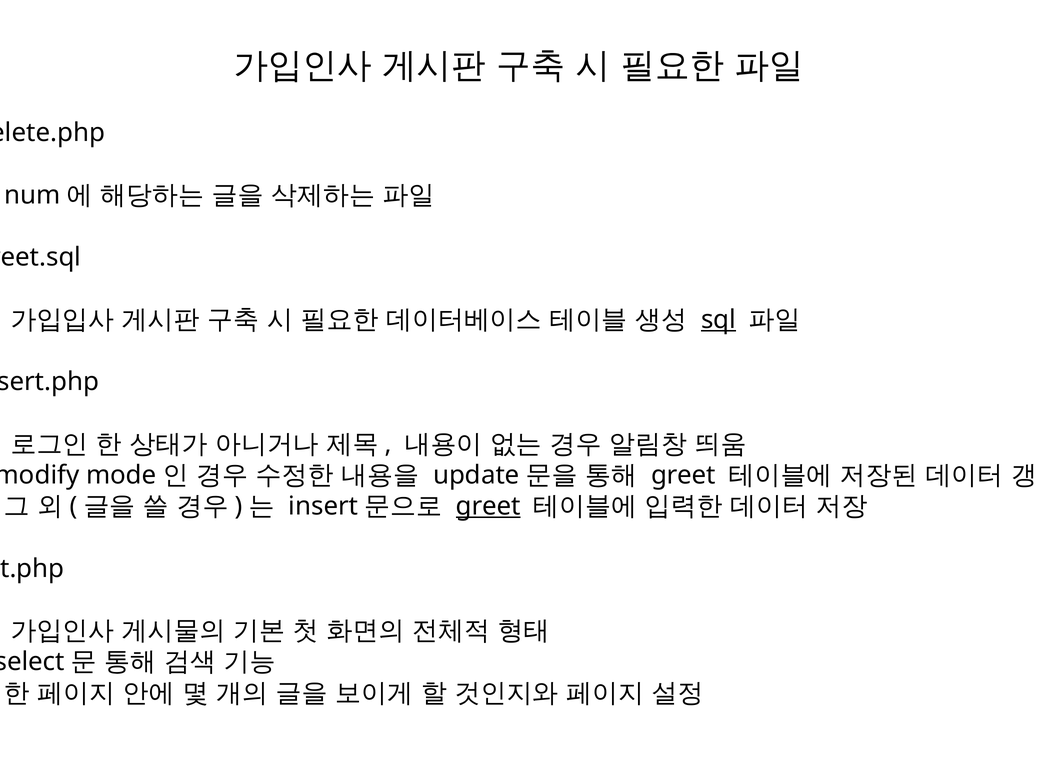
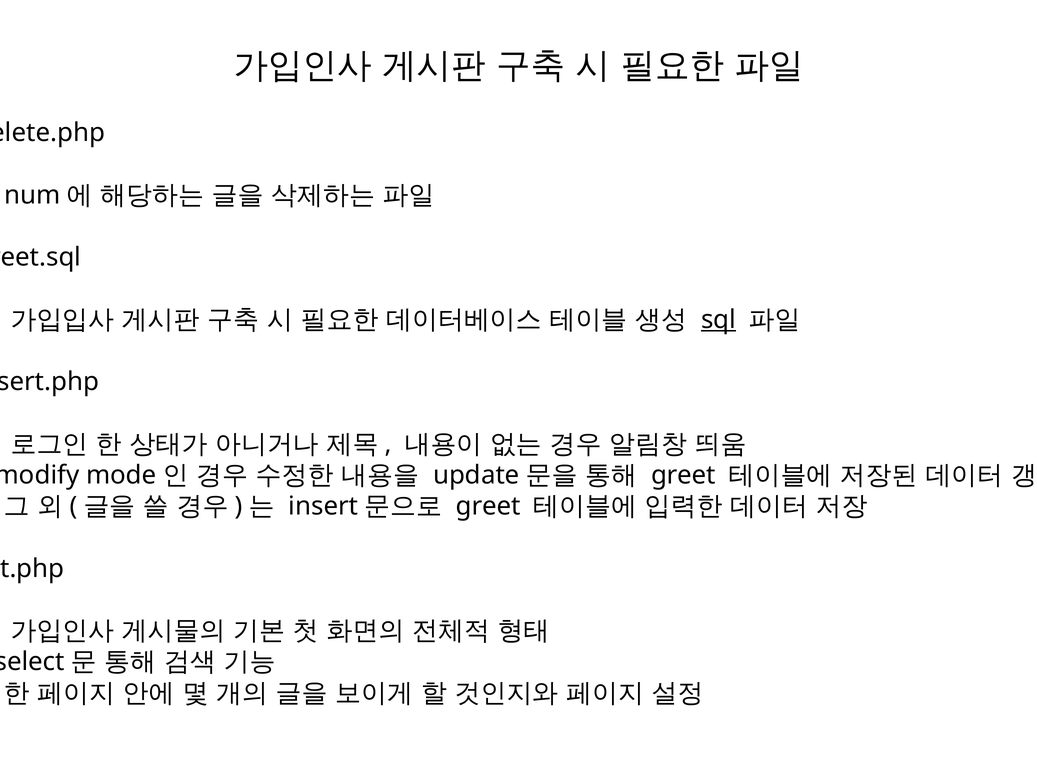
greet underline: present -> none (488, 506)
